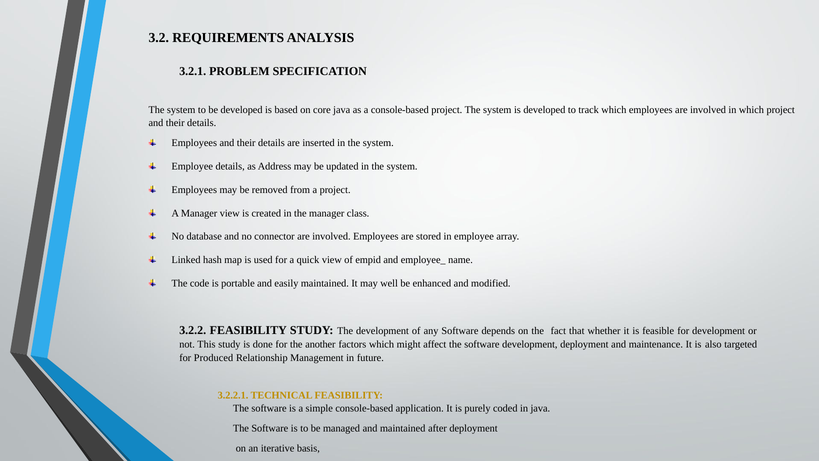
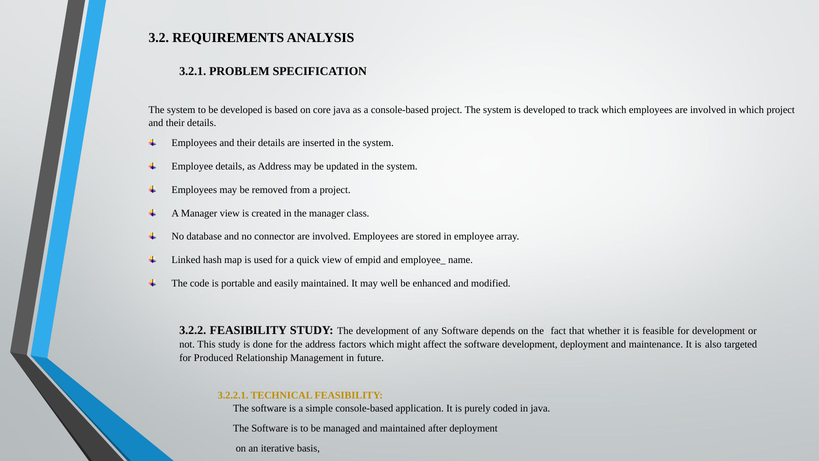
the another: another -> address (320, 344)
